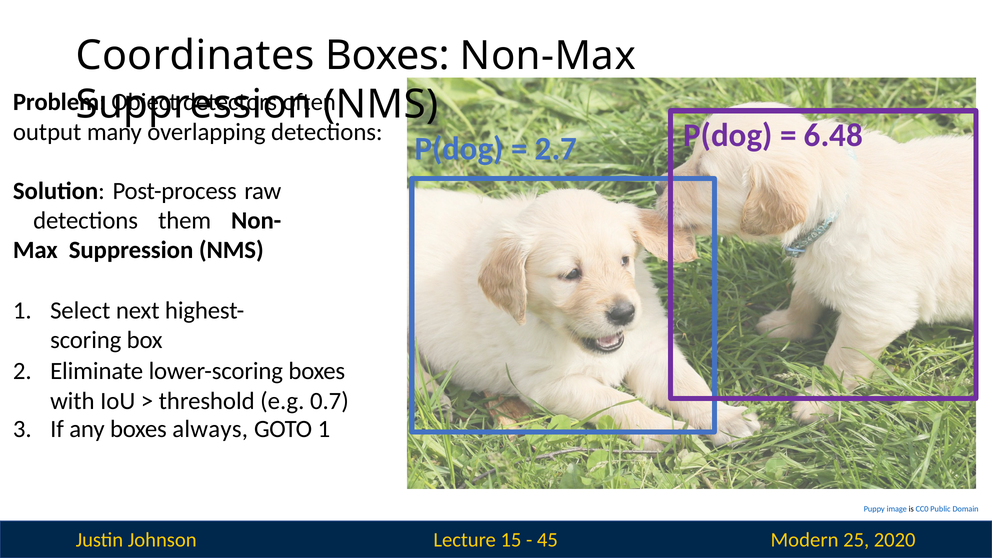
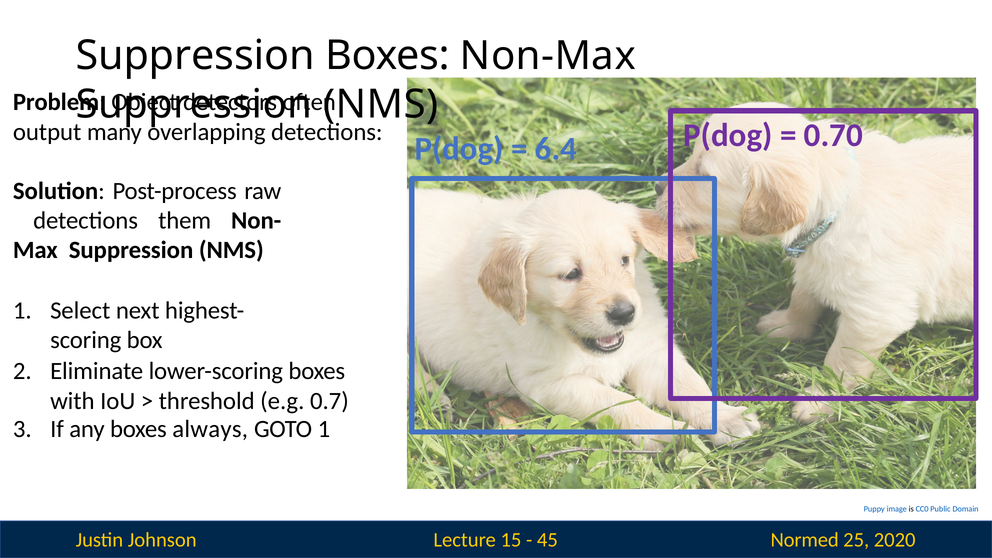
Coordinates: Coordinates -> Suppression (195, 56)
6.48: 6.48 -> 0.70 (833, 135)
2.7: 2.7 -> 6.4 (556, 149)
Modern: Modern -> Normed (805, 540)
